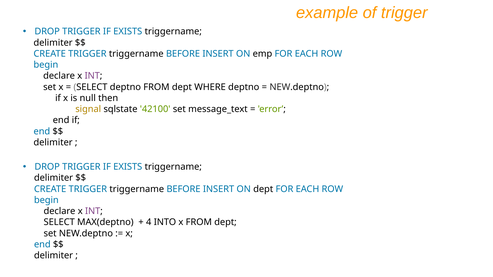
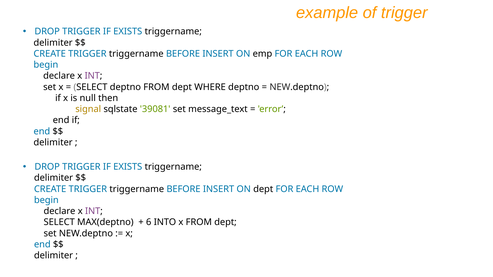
42100: 42100 -> 39081 (155, 109)
4: 4 -> 6 (149, 222)
